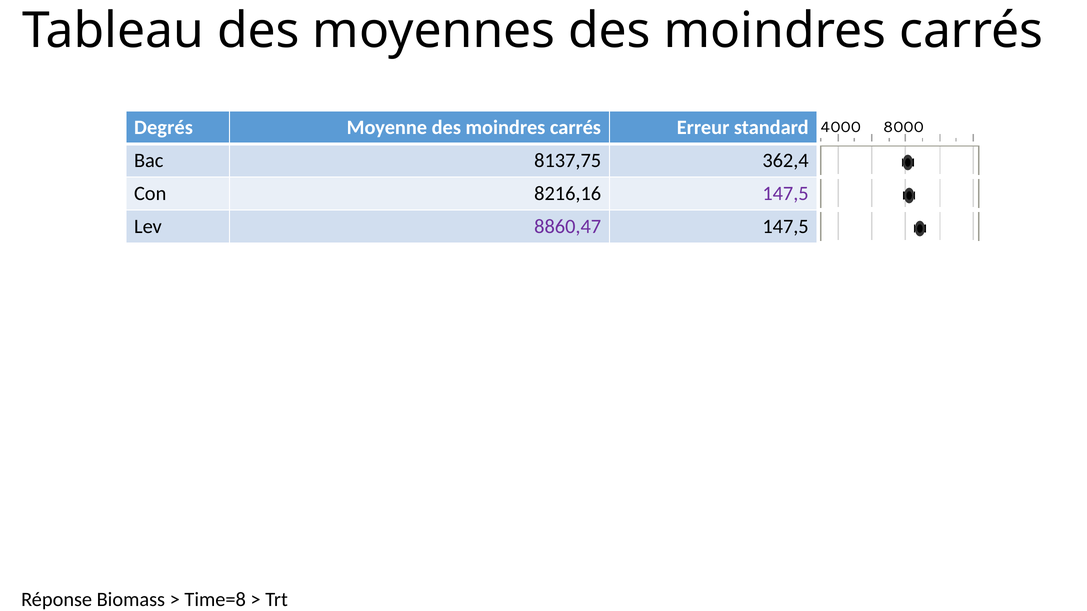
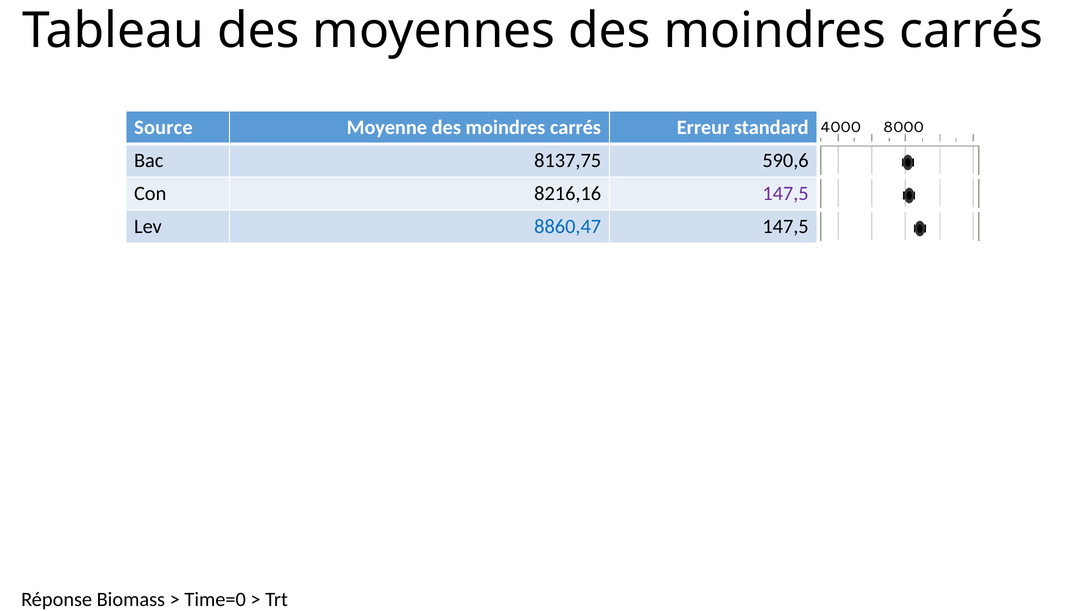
Degrés: Degrés -> Source (163, 128)
362,4: 362,4 -> 590,6 (786, 161)
8860,47 colour: purple -> blue (568, 227)
Time=8: Time=8 -> Time=0 (215, 600)
